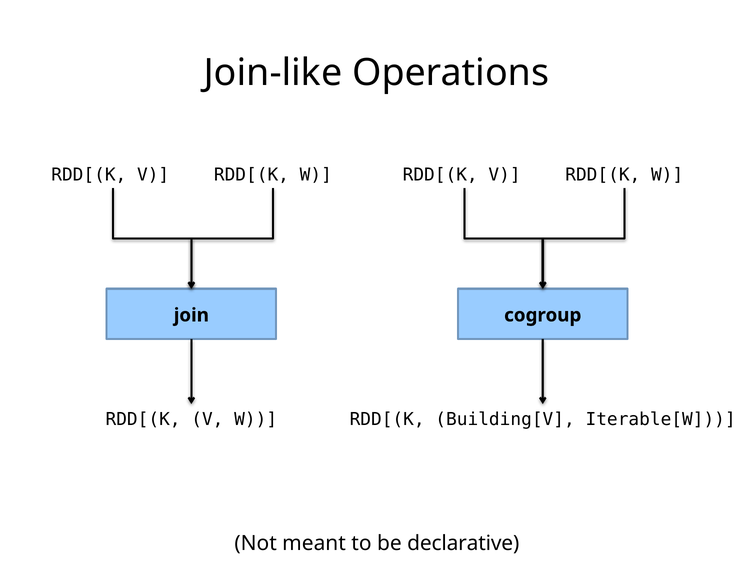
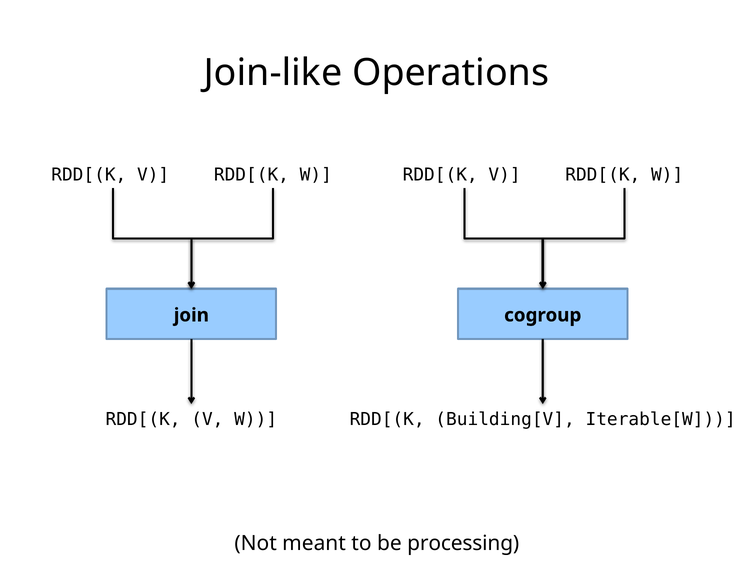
declarative: declarative -> processing (463, 543)
